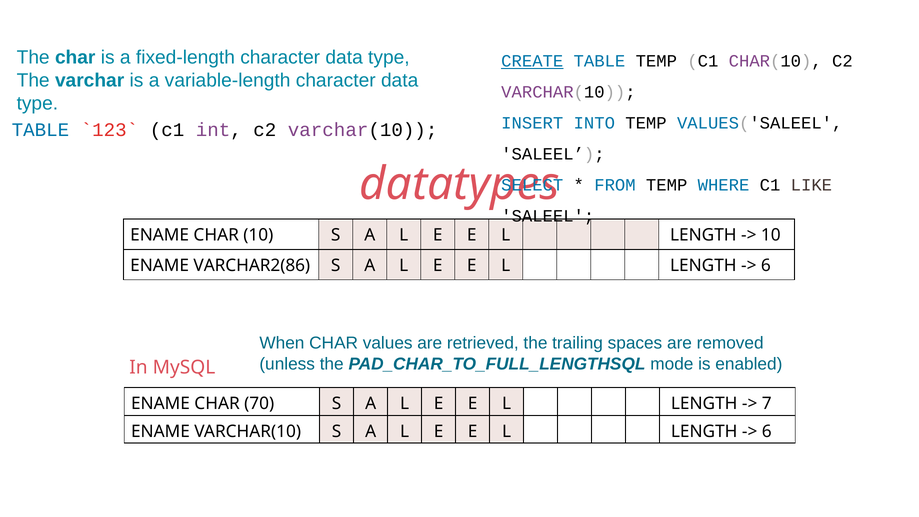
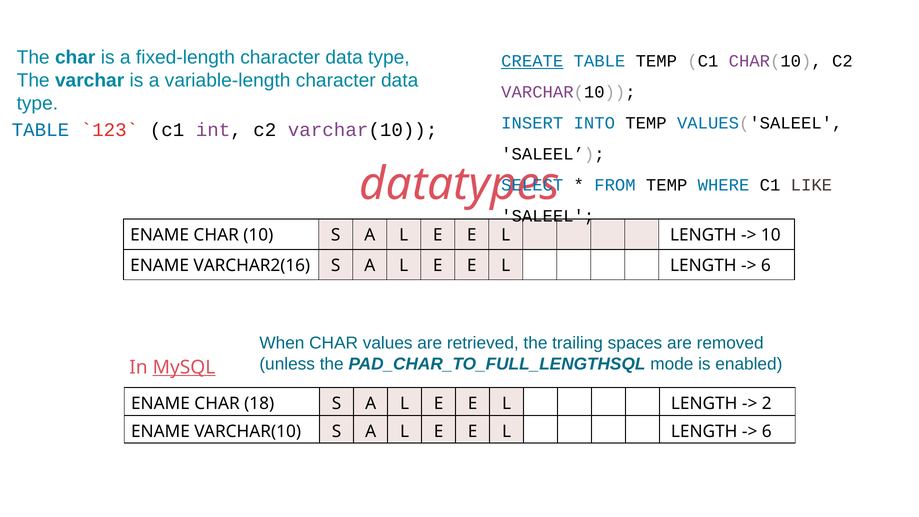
VARCHAR2(86: VARCHAR2(86 -> VARCHAR2(16 (252, 265)
MySQL underline: none -> present (184, 367)
70: 70 -> 18 (259, 404)
7: 7 -> 2 (767, 404)
